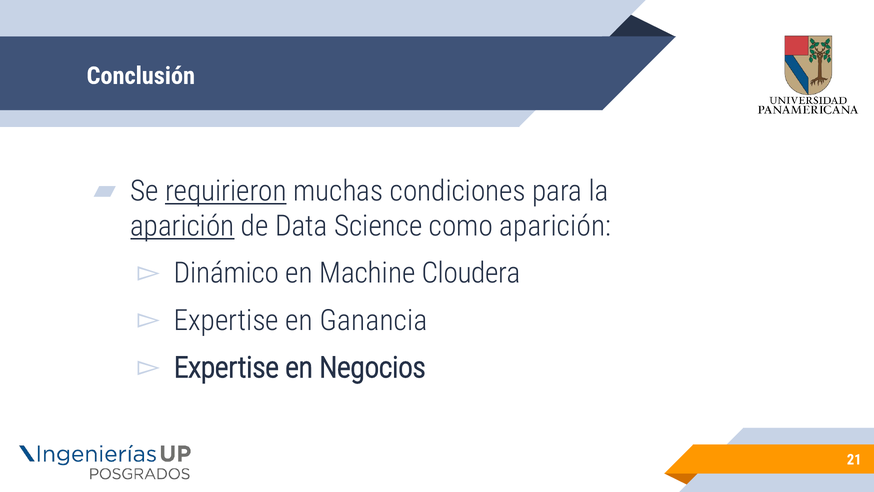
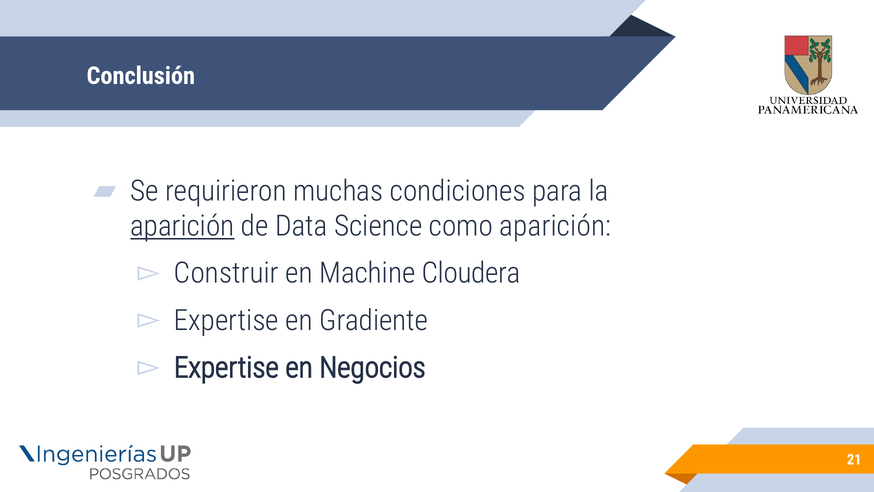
requirieron underline: present -> none (226, 191)
Dinámico: Dinámico -> Construir (226, 273)
Ganancia: Ganancia -> Gradiente (374, 320)
